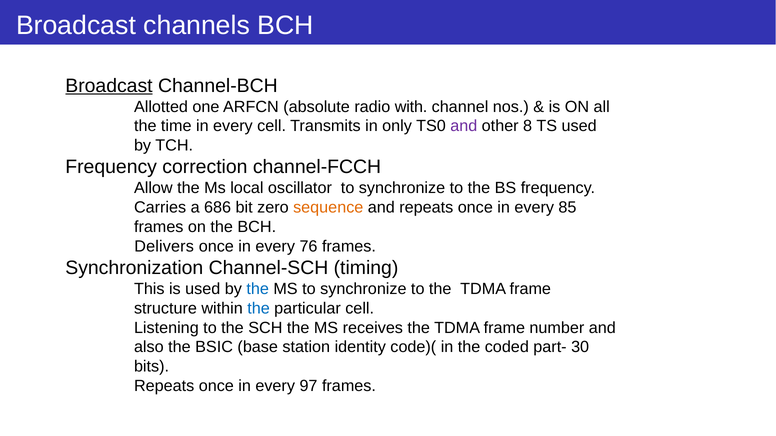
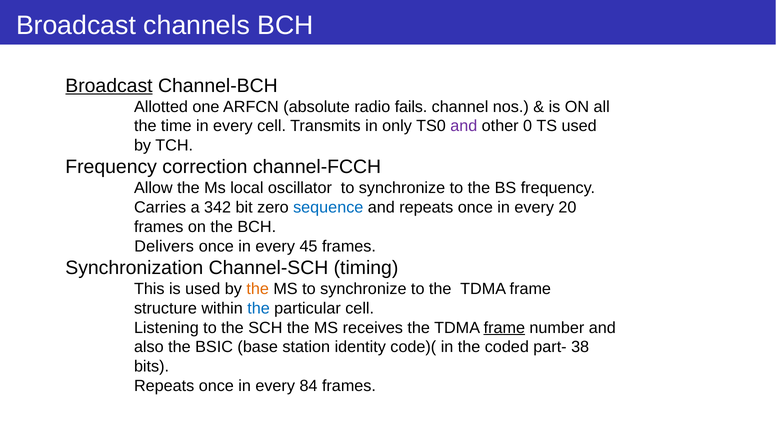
with: with -> fails (411, 107)
8: 8 -> 0 (528, 126)
686: 686 -> 342 (218, 208)
sequence colour: orange -> blue (328, 208)
85: 85 -> 20 (567, 208)
76: 76 -> 45 (309, 247)
the colour: blue -> orange (258, 289)
frame underline: none -> present (504, 328)
30: 30 -> 38 (580, 348)
97: 97 -> 84 (309, 386)
